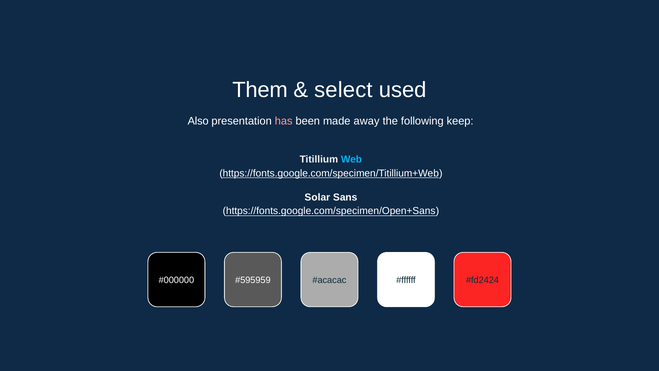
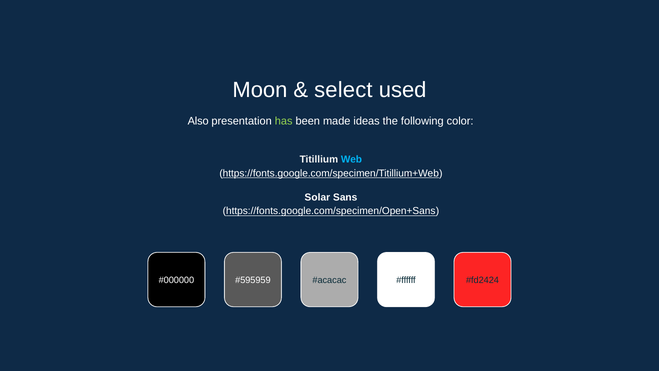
Them: Them -> Moon (260, 90)
has colour: pink -> light green (284, 121)
away: away -> ideas (367, 121)
keep: keep -> color (460, 121)
